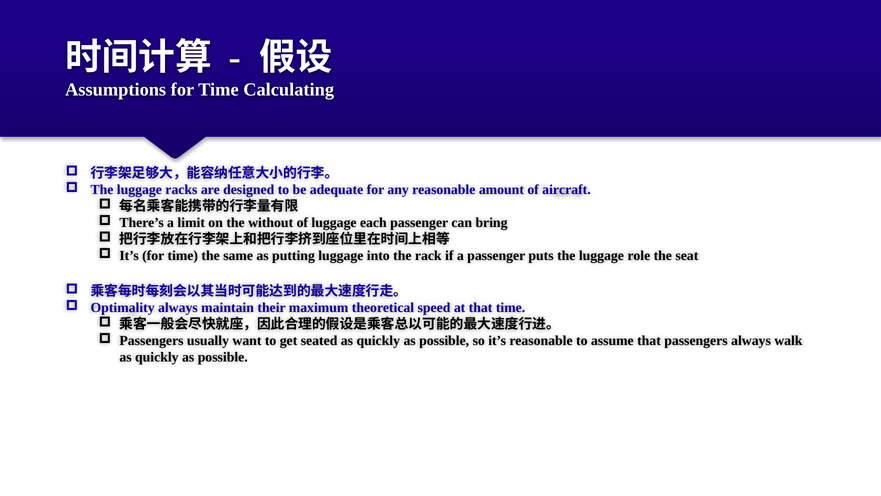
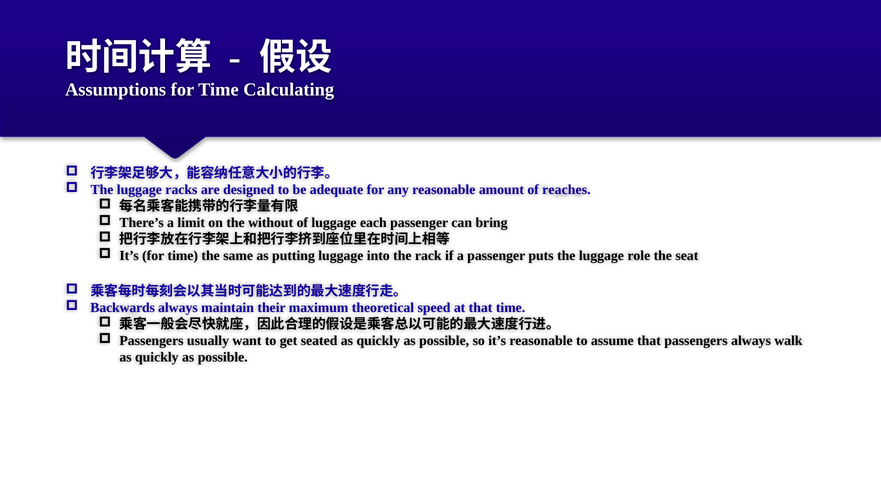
aircraft: aircraft -> reaches (566, 190)
Optimality: Optimality -> Backwards (123, 307)
